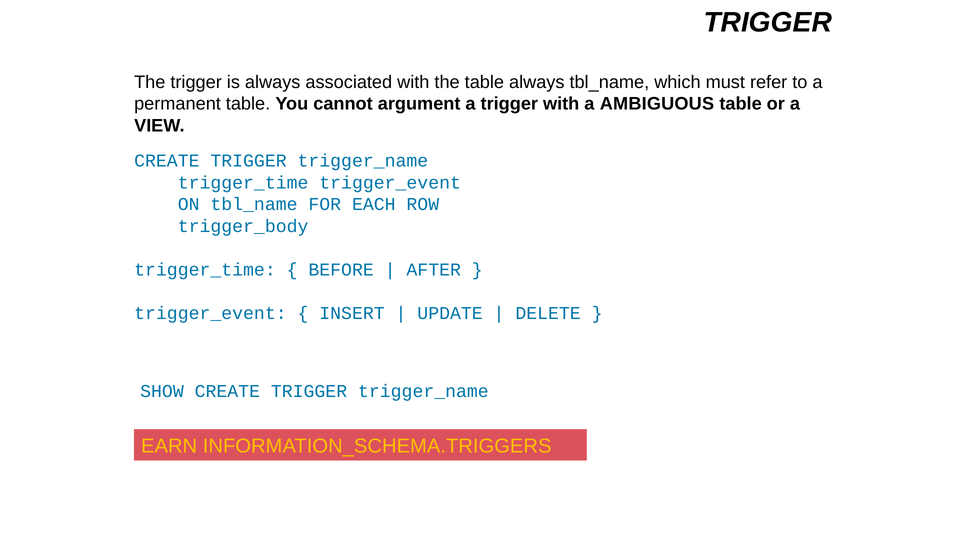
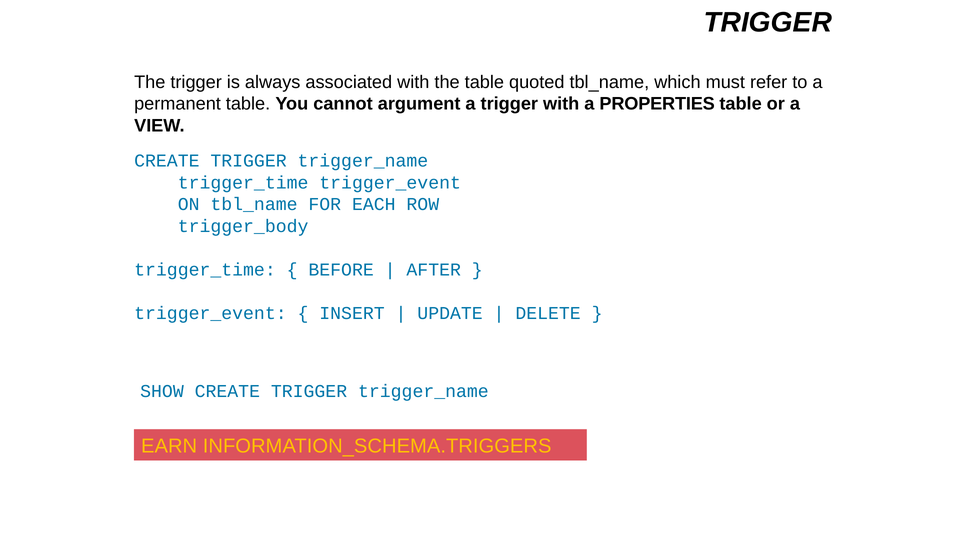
table always: always -> quoted (537, 82)
AMBIGUOUS: AMBIGUOUS -> PROPERTIES (657, 104)
